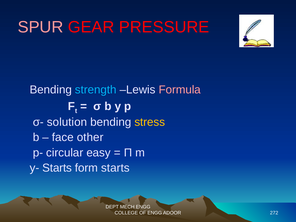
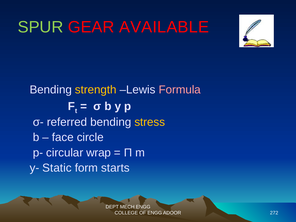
SPUR colour: pink -> light green (41, 27)
PRESSURE: PRESSURE -> AVAILABLE (164, 27)
strength colour: light blue -> yellow (96, 90)
solution: solution -> referred (67, 122)
other: other -> circle (90, 137)
easy: easy -> wrap (99, 153)
y- Starts: Starts -> Static (57, 168)
